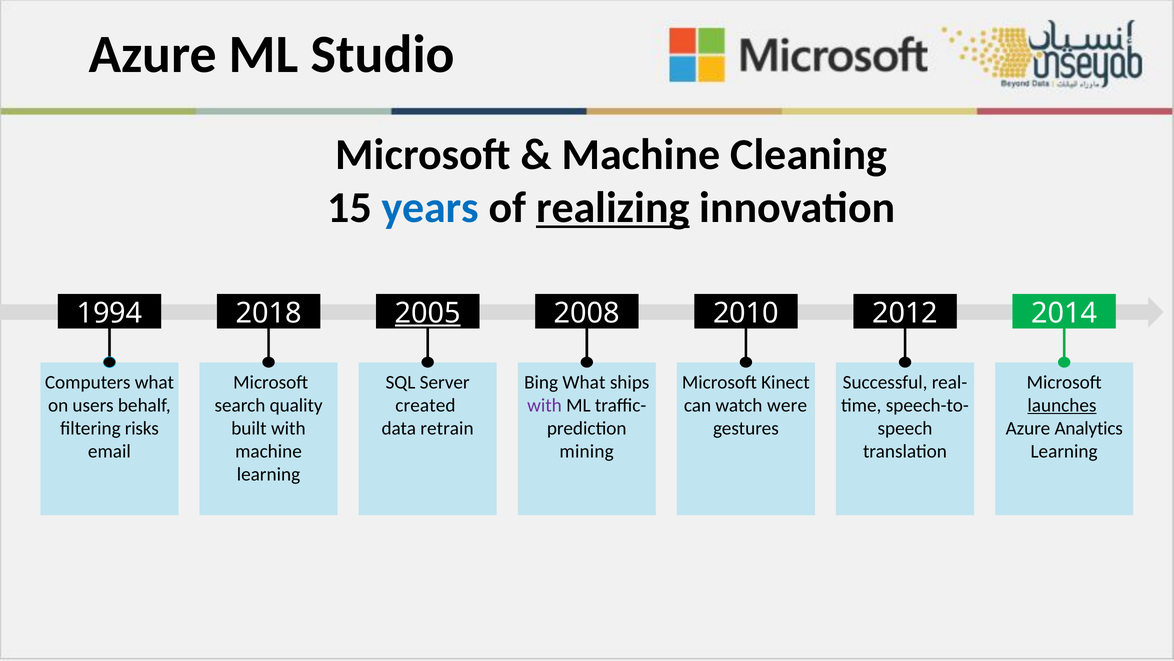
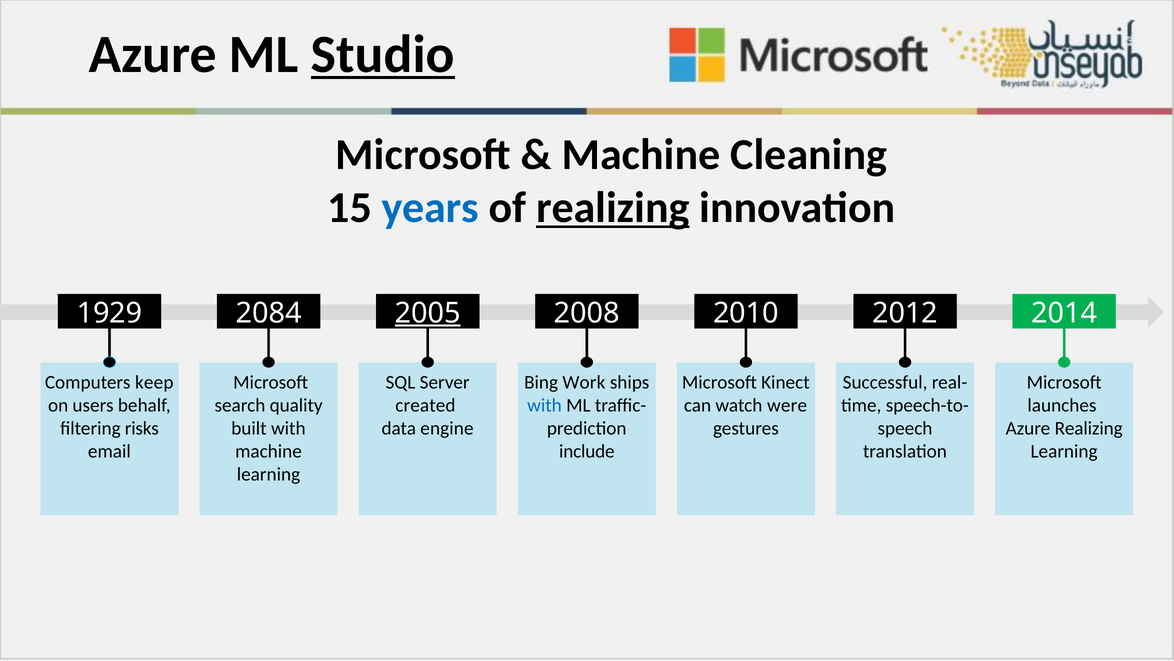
Studio underline: none -> present (383, 54)
1994: 1994 -> 1929 (110, 313)
2018: 2018 -> 2084 (269, 313)
Computers what: what -> keep (154, 382)
Bing What: What -> Work (584, 382)
with colour: purple -> blue (545, 405)
launches underline: present -> none (1062, 405)
retrain: retrain -> engine (447, 428)
Azure Analytics: Analytics -> Realizing (1089, 428)
mining: mining -> include (587, 451)
